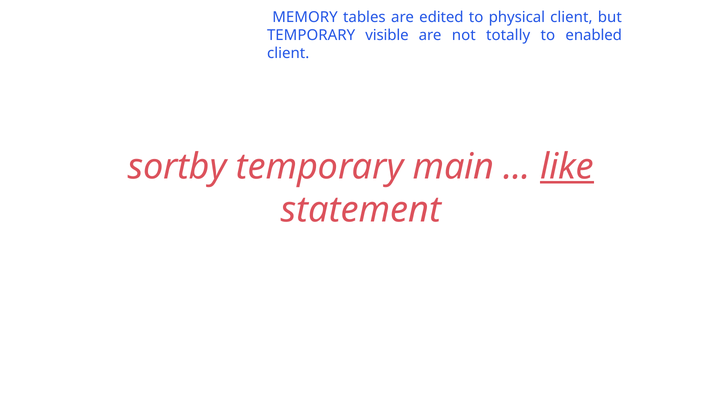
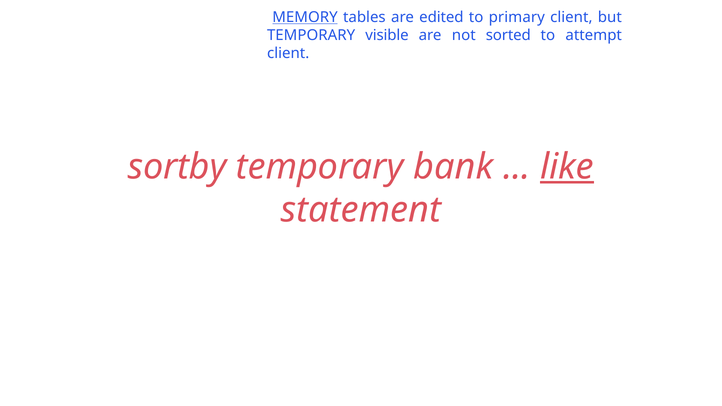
MEMORY underline: none -> present (305, 17)
physical: physical -> primary (517, 17)
totally: totally -> sorted (508, 35)
enabled: enabled -> attempt (594, 35)
main: main -> bank (453, 167)
